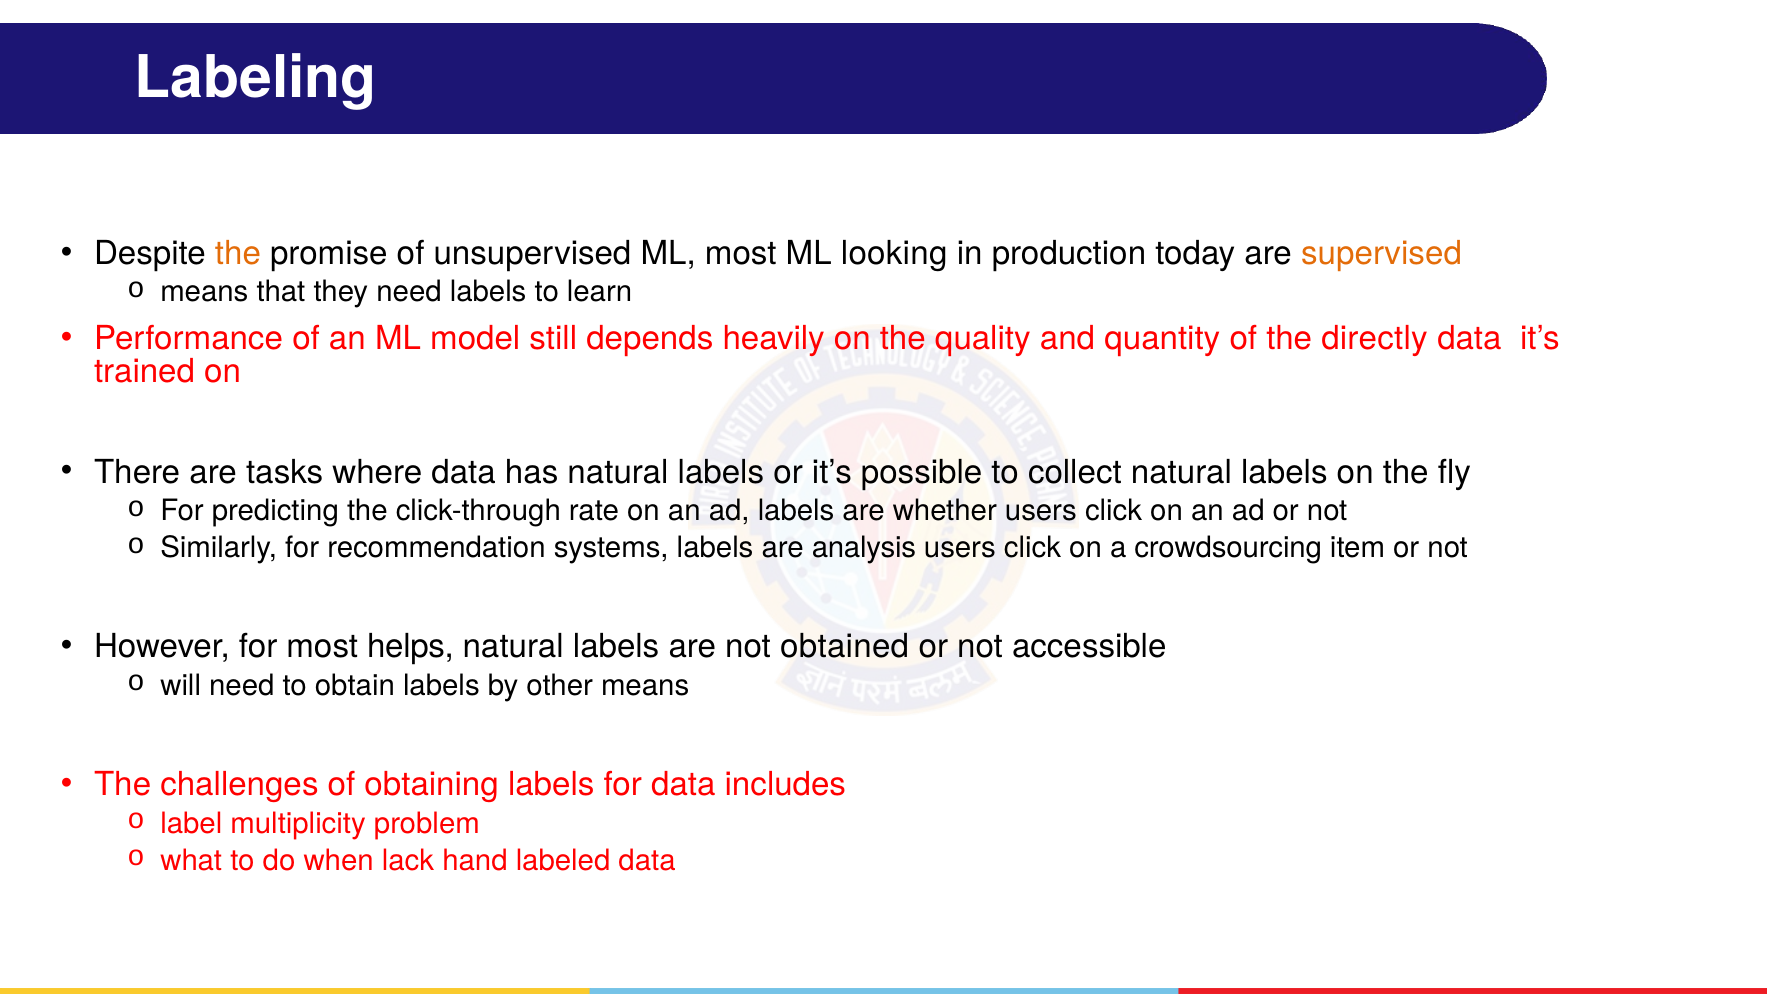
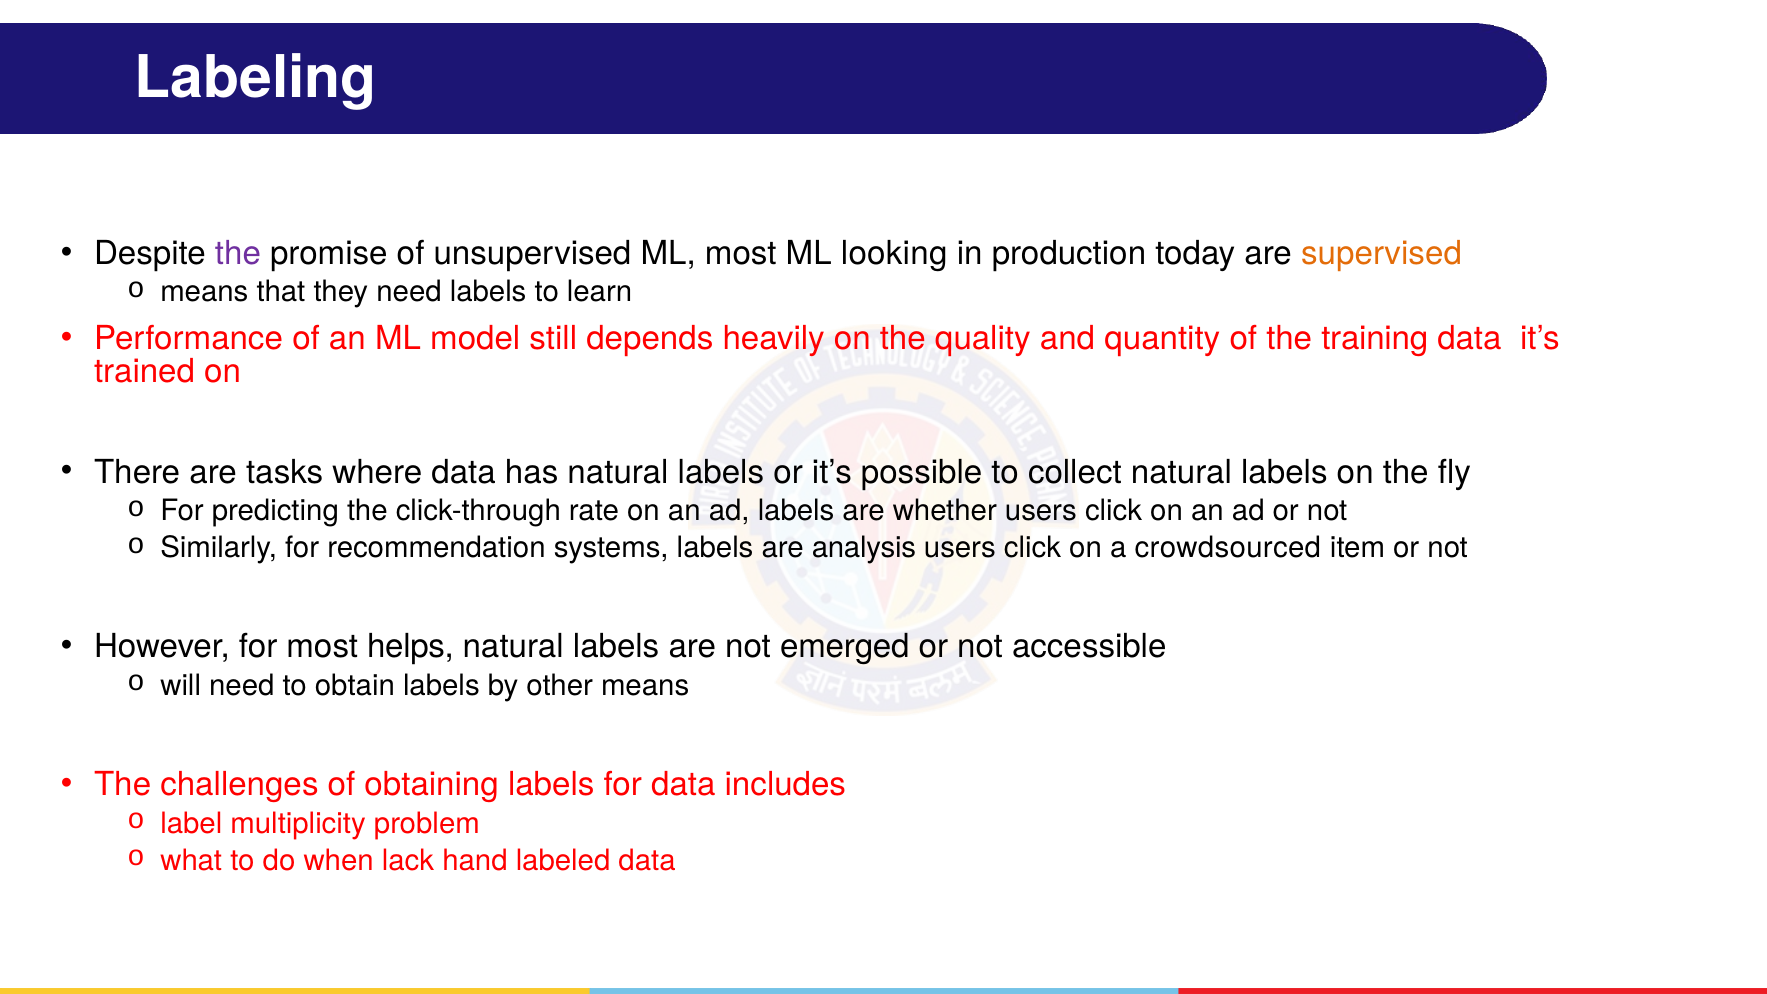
the colour: orange -> purple (238, 253)
directly: directly -> training (1375, 339)
crowdsourcing: crowdsourcing -> crowdsourced (1228, 548)
obtained: obtained -> emerged (845, 647)
